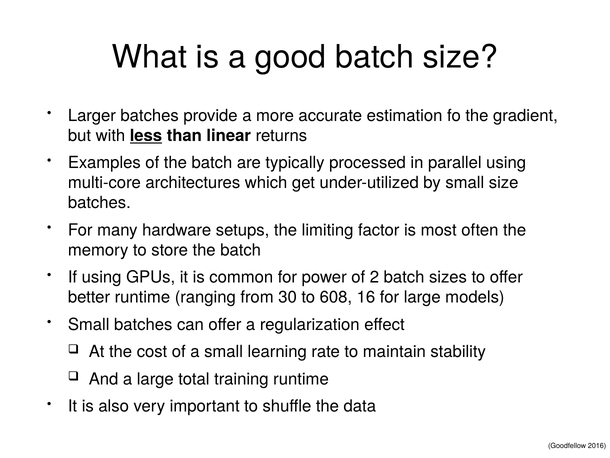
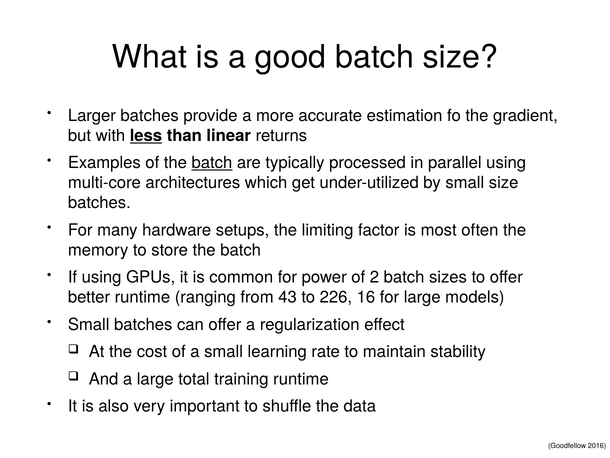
batch underline: none -> present (212, 163)
30: 30 -> 43 (288, 297)
608: 608 -> 226 (336, 297)
